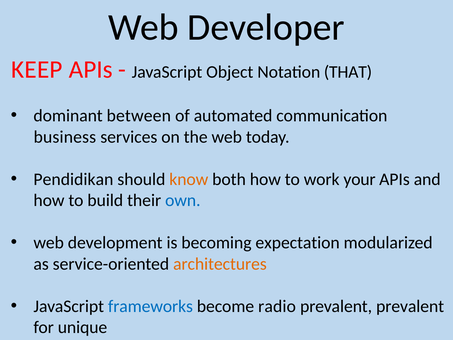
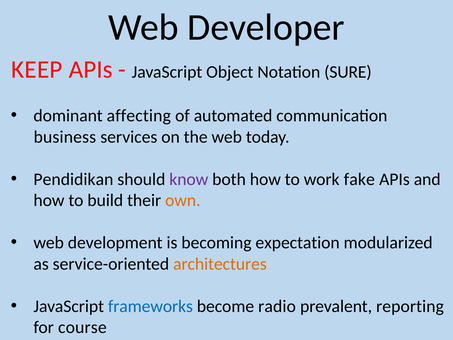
THAT: THAT -> SURE (348, 72)
between: between -> affecting (139, 116)
know colour: orange -> purple (189, 179)
your: your -> fake (359, 179)
own colour: blue -> orange (183, 200)
prevalent prevalent: prevalent -> reporting (410, 306)
unique: unique -> course (82, 327)
